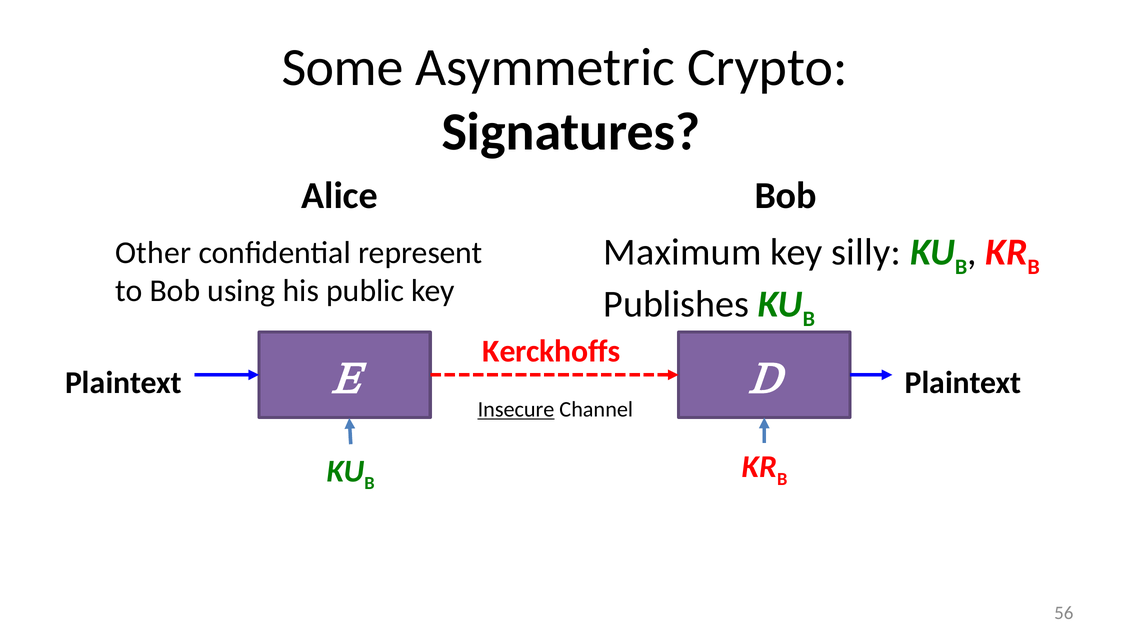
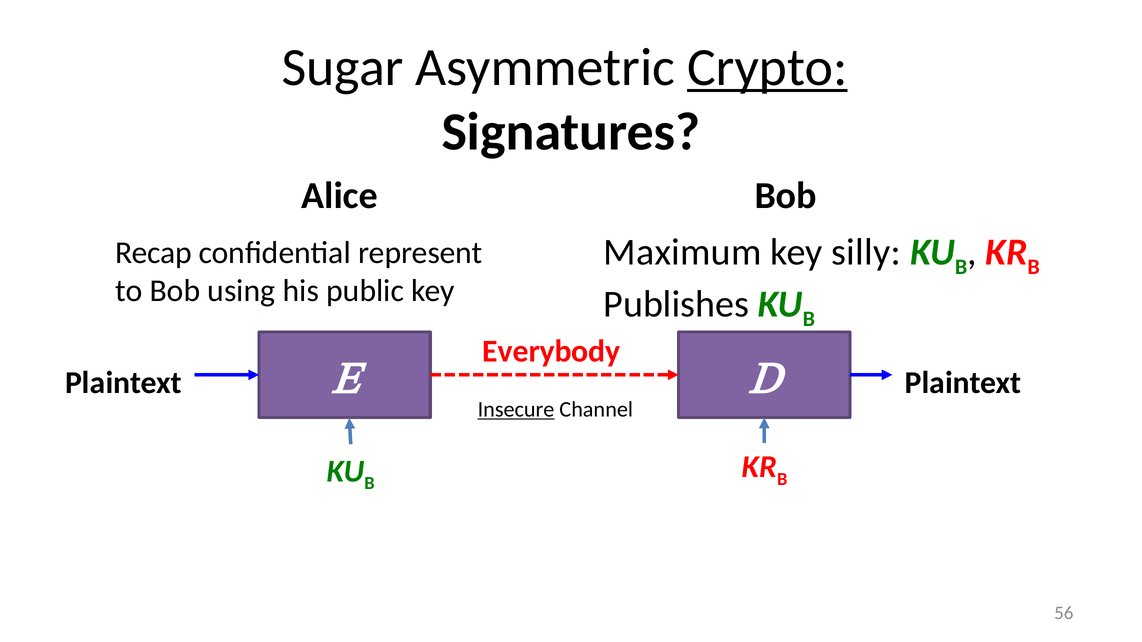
Some: Some -> Sugar (342, 68)
Crypto underline: none -> present (767, 68)
Other: Other -> Recap (153, 253)
Kerckhoffs: Kerckhoffs -> Everybody (551, 352)
